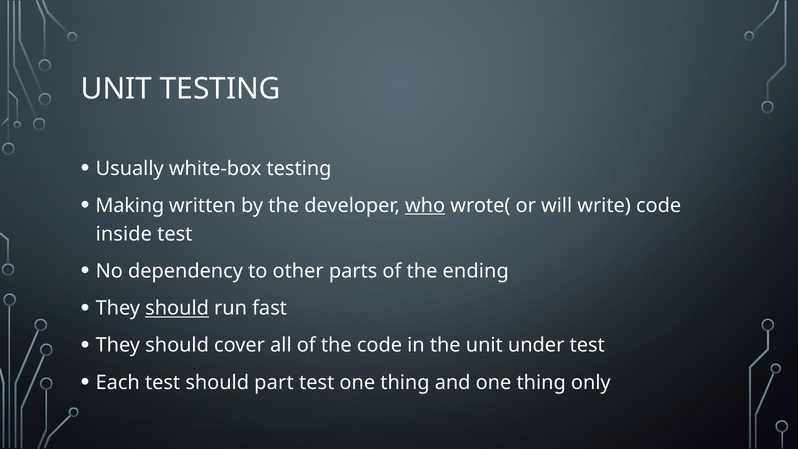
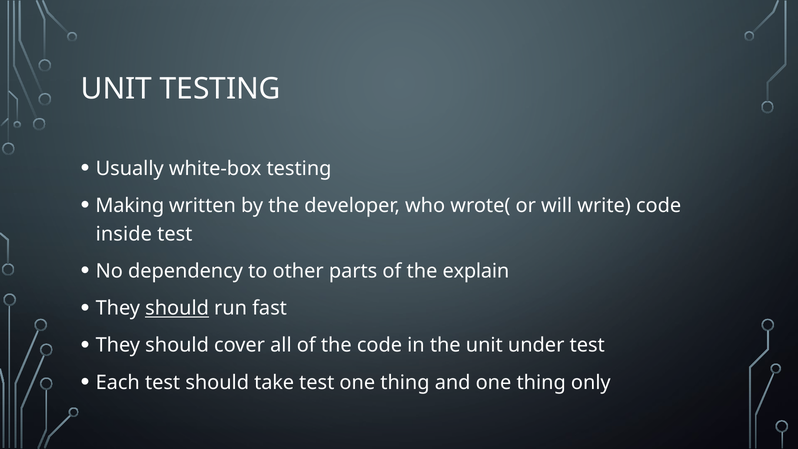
who underline: present -> none (425, 205)
ending: ending -> explain (476, 271)
part: part -> take (274, 382)
